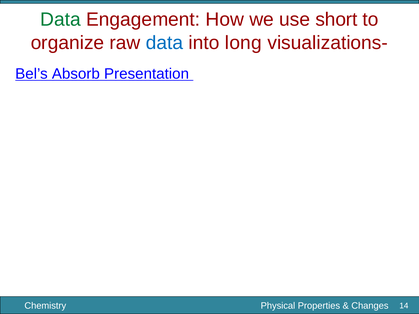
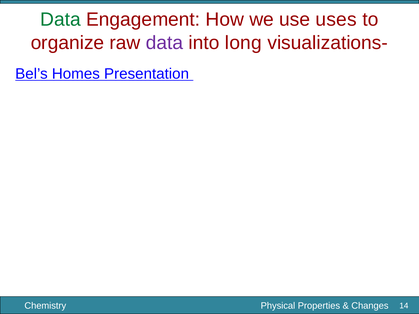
short: short -> uses (336, 20)
data colour: blue -> purple (165, 43)
Absorb: Absorb -> Homes (76, 74)
